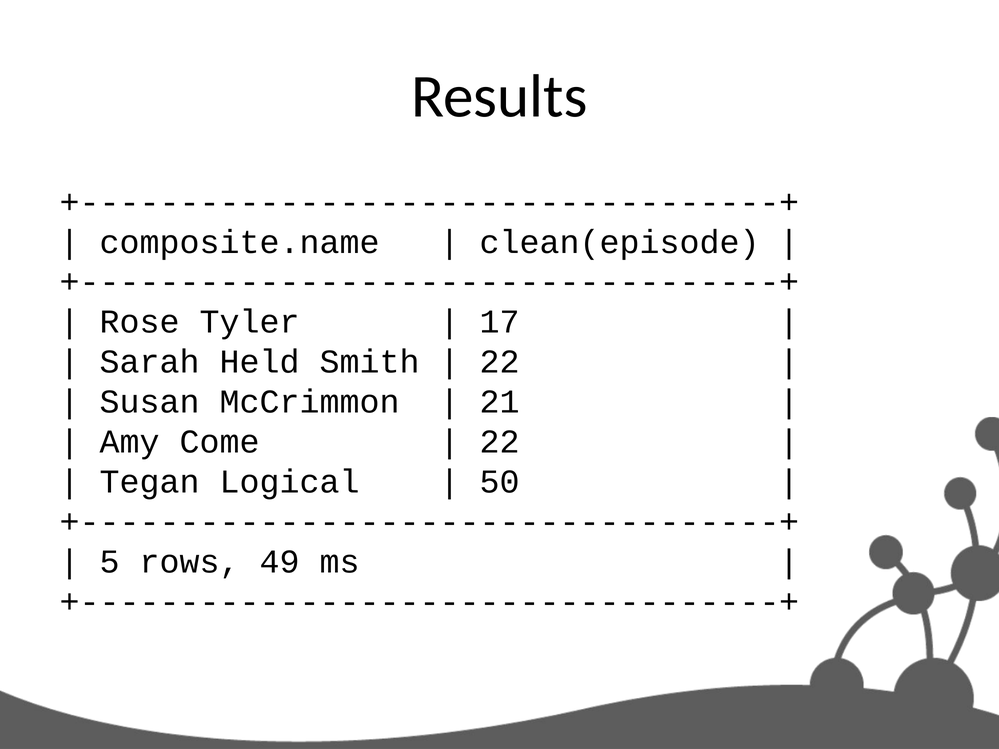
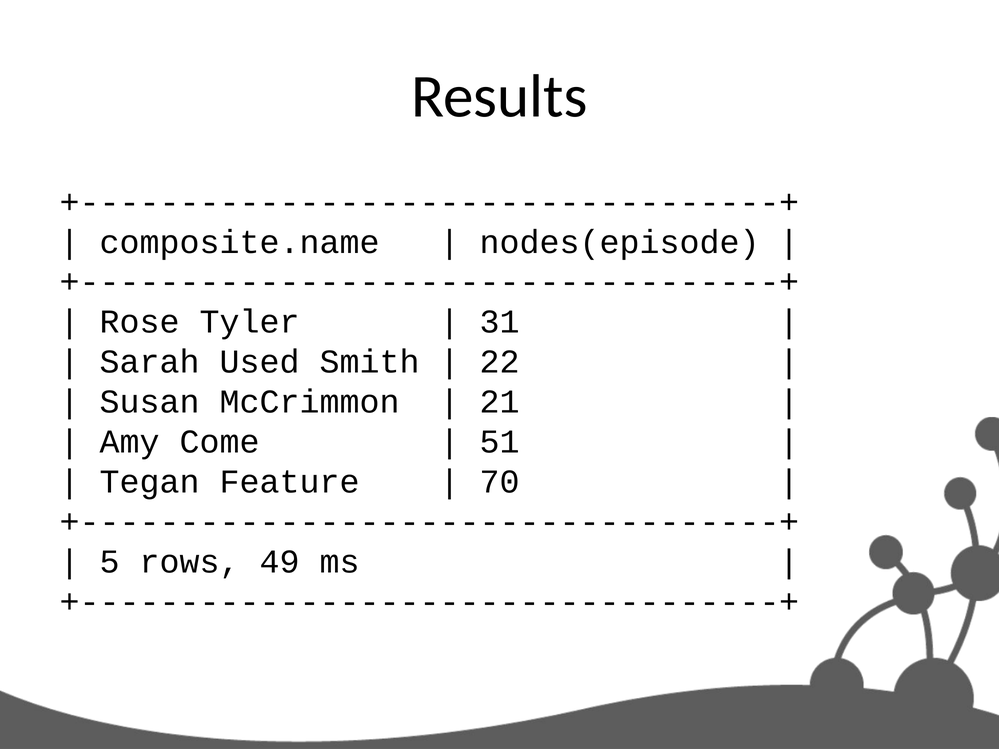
clean(episode: clean(episode -> nodes(episode (620, 242)
17: 17 -> 31 (500, 322)
Held: Held -> Used (260, 362)
22: 22 -> 51 (500, 442)
Logical: Logical -> Feature (290, 482)
50: 50 -> 70 (500, 482)
